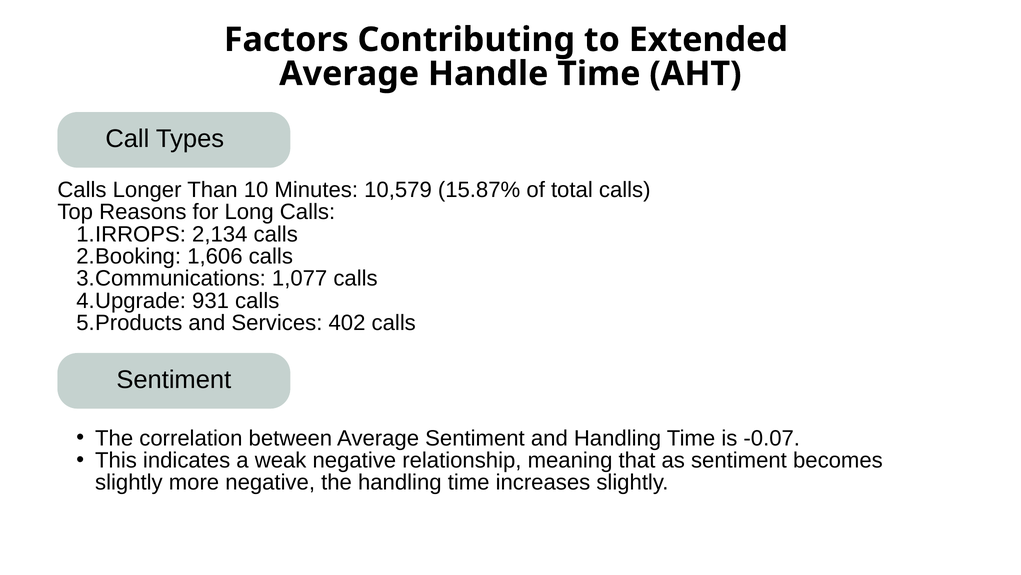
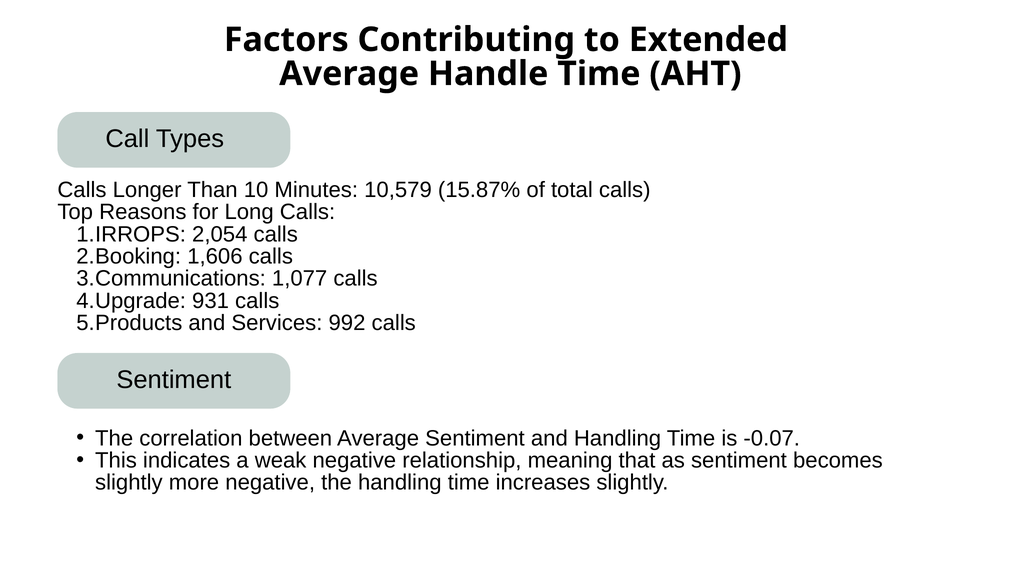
2,134: 2,134 -> 2,054 (220, 234)
402: 402 -> 992 (347, 323)
